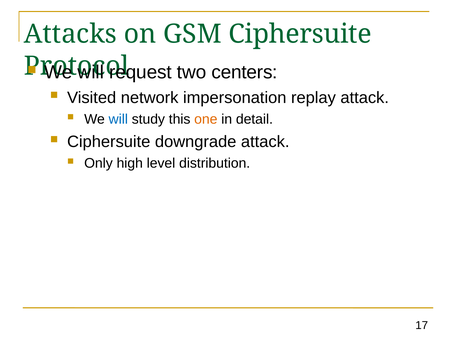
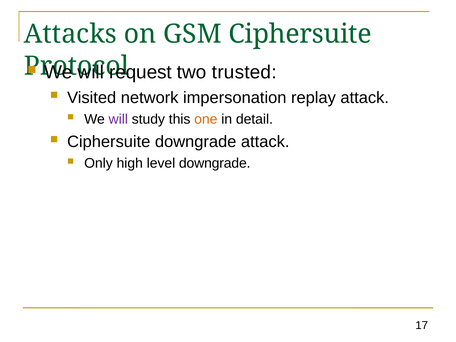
centers: centers -> trusted (244, 72)
will colour: blue -> purple (118, 119)
level distribution: distribution -> downgrade (215, 163)
